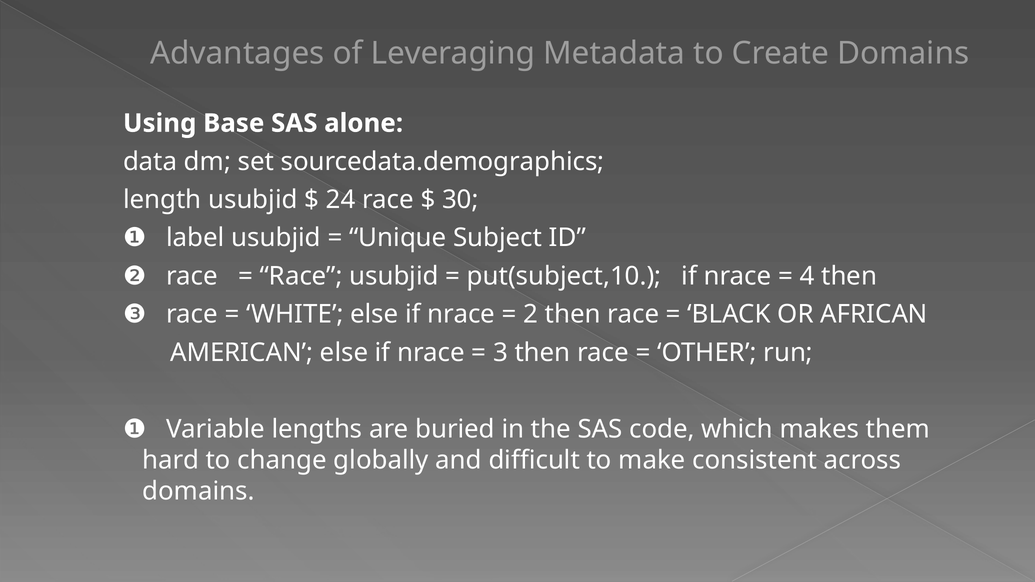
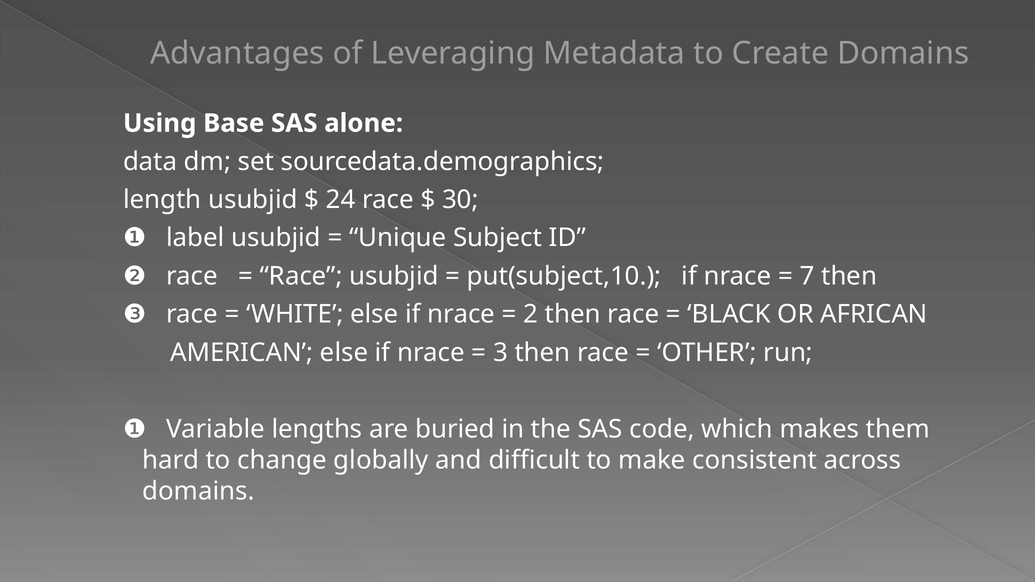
4: 4 -> 7 (807, 276)
